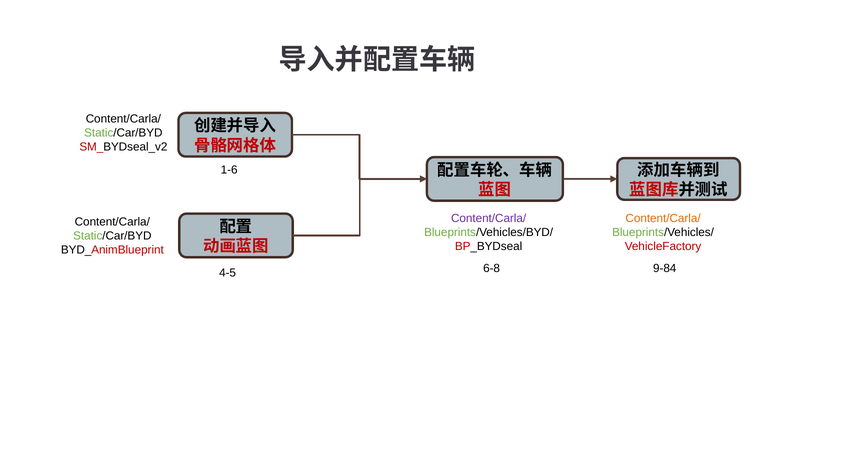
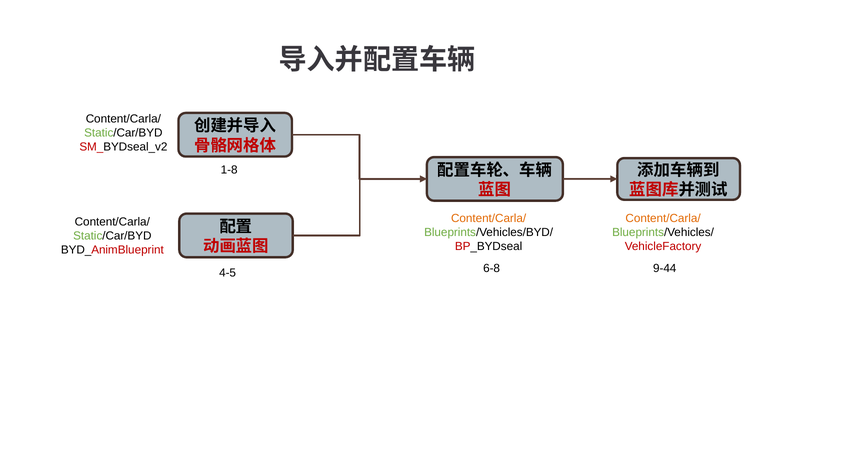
1-6: 1-6 -> 1-8 (229, 170)
Content/Carla/ colour: purple -> orange (489, 218)
9-84: 9-84 -> 9-44 (665, 269)
